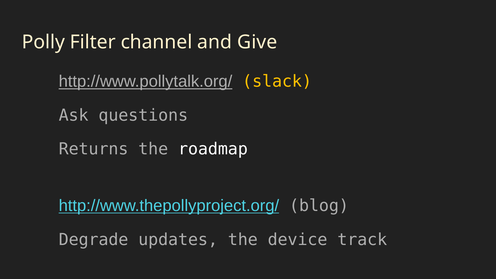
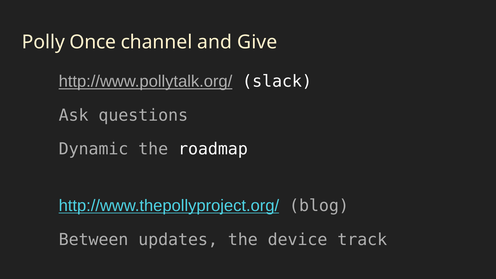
Filter: Filter -> Once (93, 42)
slack colour: yellow -> white (277, 82)
Returns: Returns -> Dynamic (94, 149)
Degrade: Degrade -> Between (94, 240)
